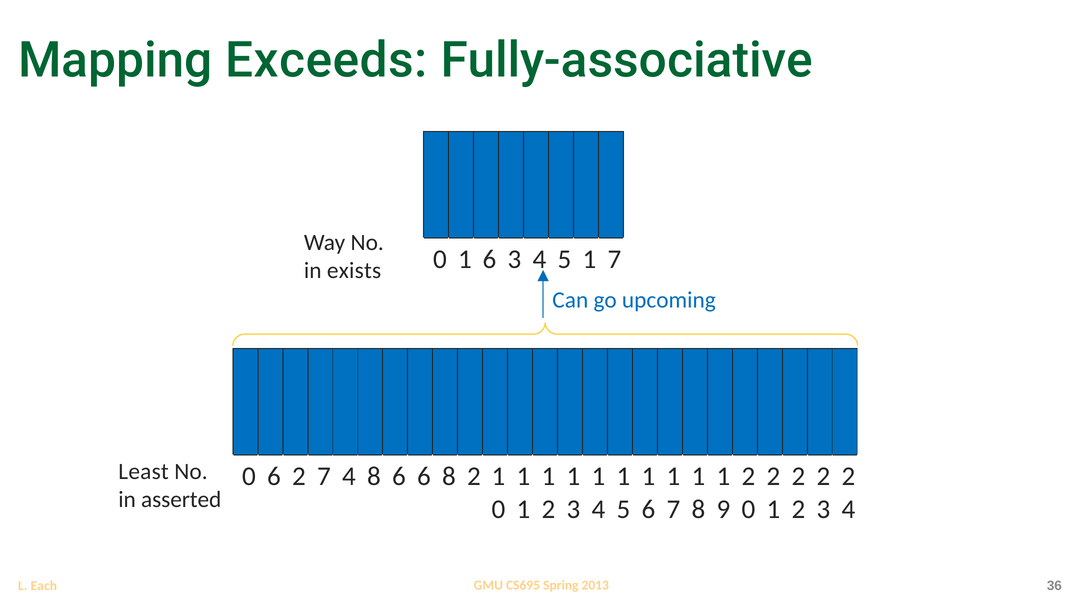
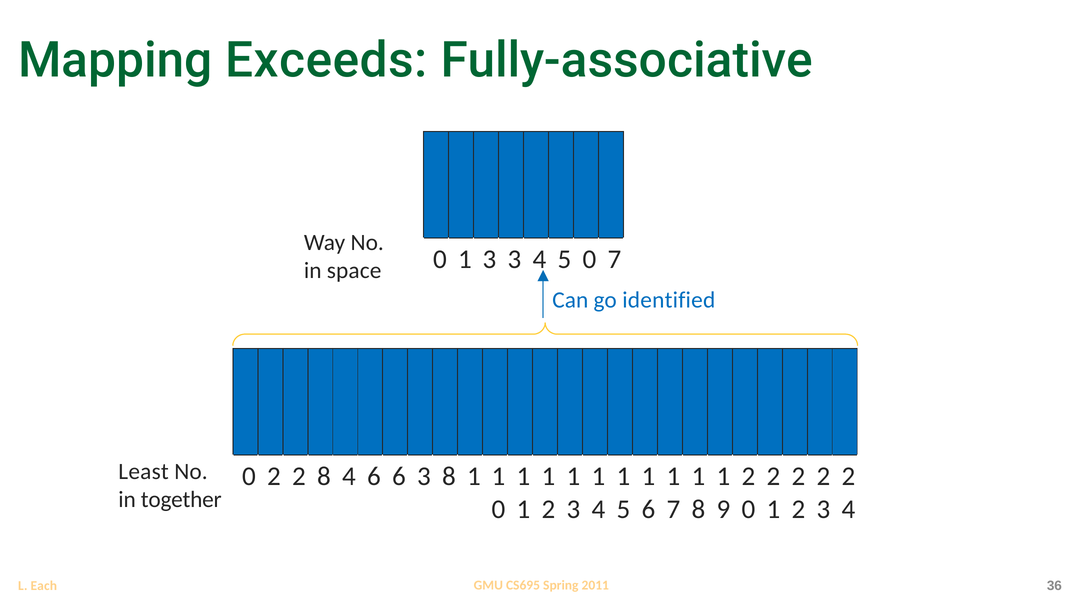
0 1 6: 6 -> 3 (490, 260)
1: 1 -> 0 (590, 260)
exists: exists -> space (354, 271)
upcoming: upcoming -> identified (669, 300)
6: 6 -> 2 (274, 477)
2 7: 7 -> 8 (324, 477)
4 8: 8 -> 6 (374, 477)
6 6: 6 -> 3 (424, 477)
2: 2 -> 1 (474, 477)
asserted: asserted -> together (181, 500)
2013: 2013 -> 2011 (595, 586)
